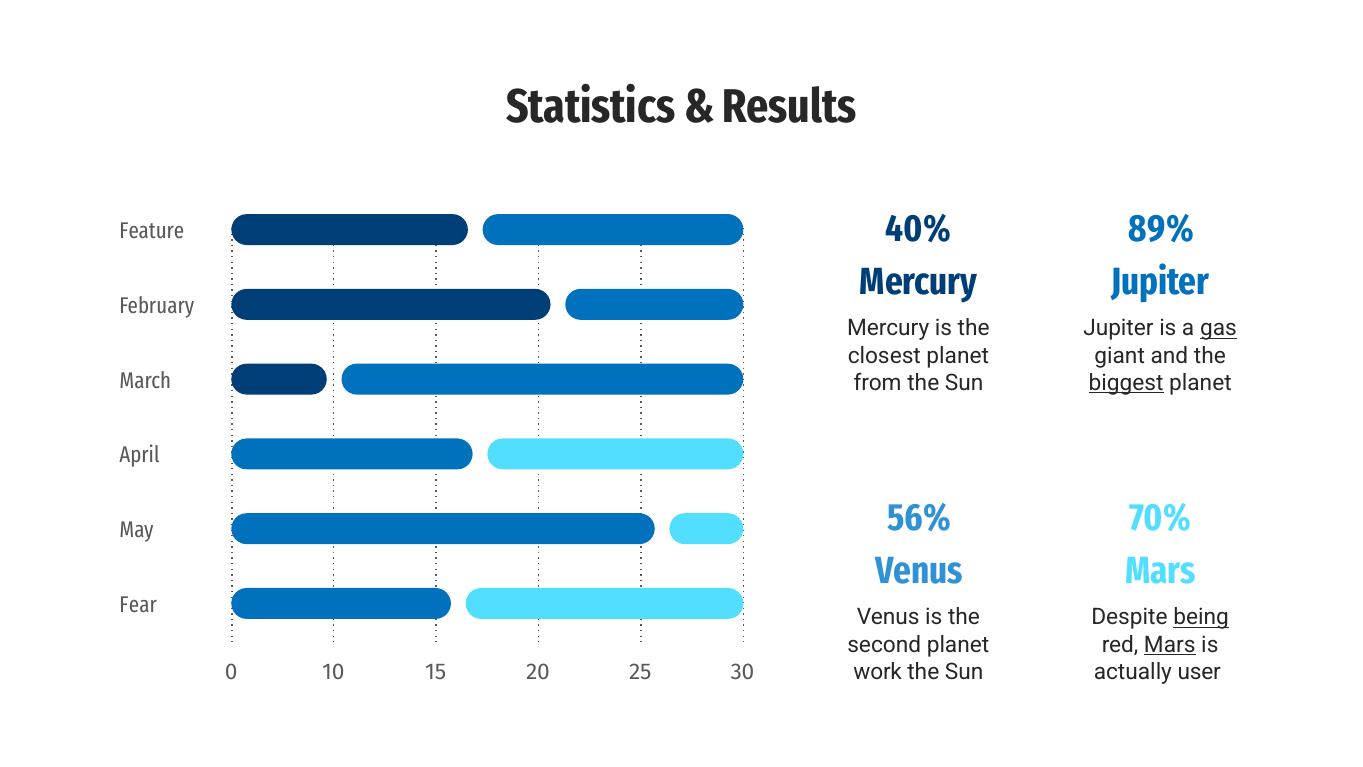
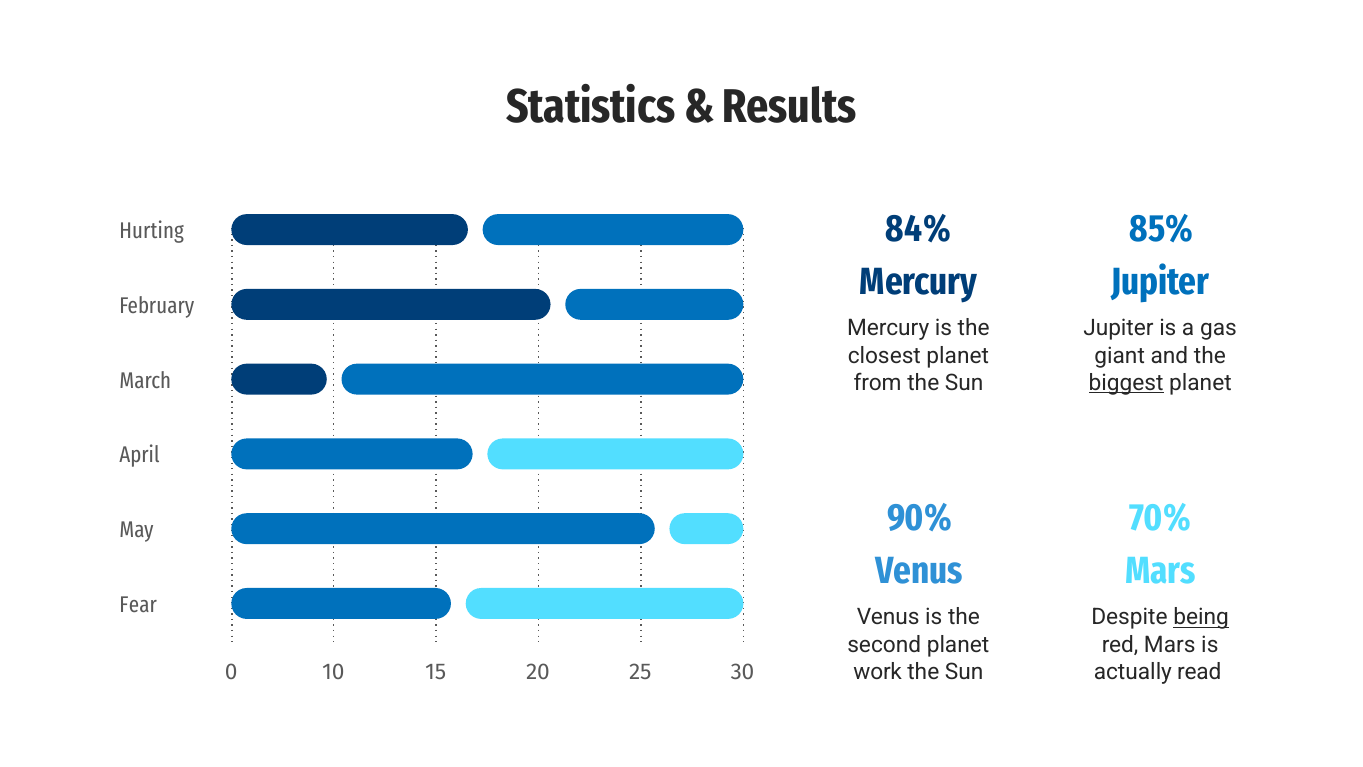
40%: 40% -> 84% (918, 229)
89%: 89% -> 85% (1162, 229)
Feature: Feature -> Hurting (152, 231)
gas underline: present -> none (1218, 328)
56%: 56% -> 90% (919, 518)
Mars underline: present -> none (1170, 644)
user: user -> read (1199, 672)
